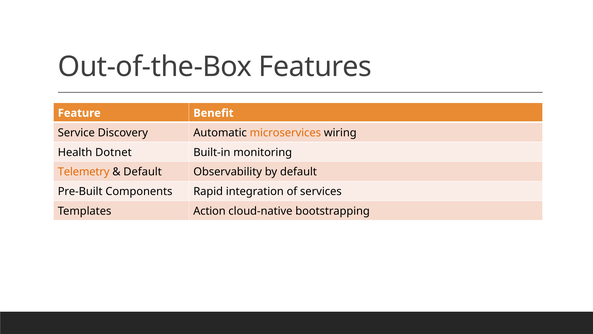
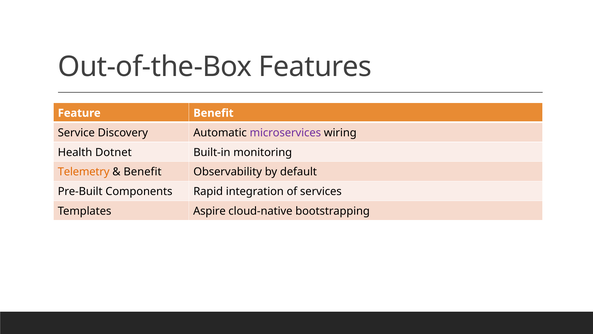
microservices colour: orange -> purple (285, 133)
Default: Default -> Benefit (143, 172)
Action: Action -> Aspire (209, 211)
